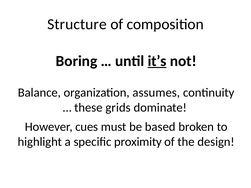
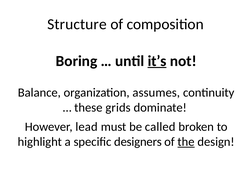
cues: cues -> lead (87, 127)
based: based -> called (160, 127)
proximity: proximity -> designers (138, 142)
the underline: none -> present (186, 142)
